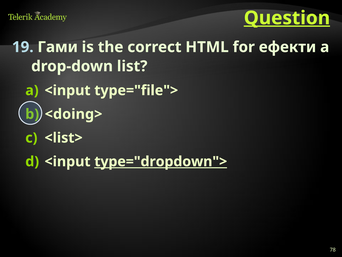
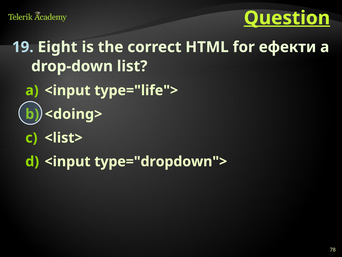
Гами: Гами -> Eight (58, 47)
type="file">: type="file"> -> type="life"> (136, 90)
type="dropdown"> underline: present -> none (161, 161)
